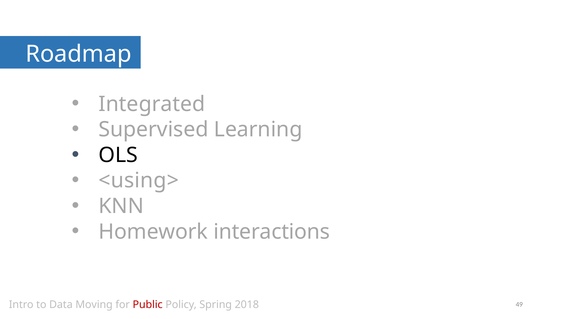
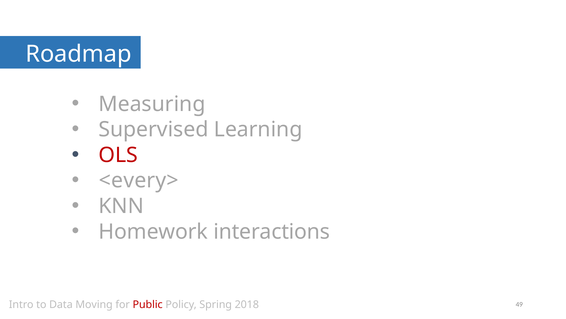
Integrated: Integrated -> Measuring (152, 104)
OLS colour: black -> red (118, 155)
<using>: <using> -> <every> (139, 180)
